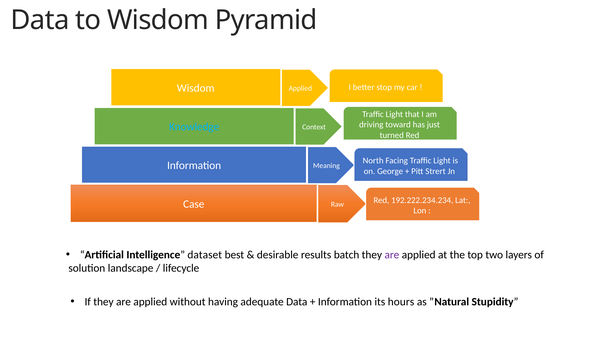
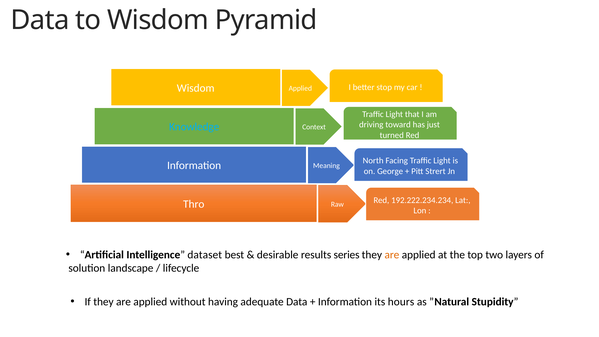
Case: Case -> Thro (194, 204)
batch: batch -> series (347, 255)
are colour: purple -> orange (392, 255)
